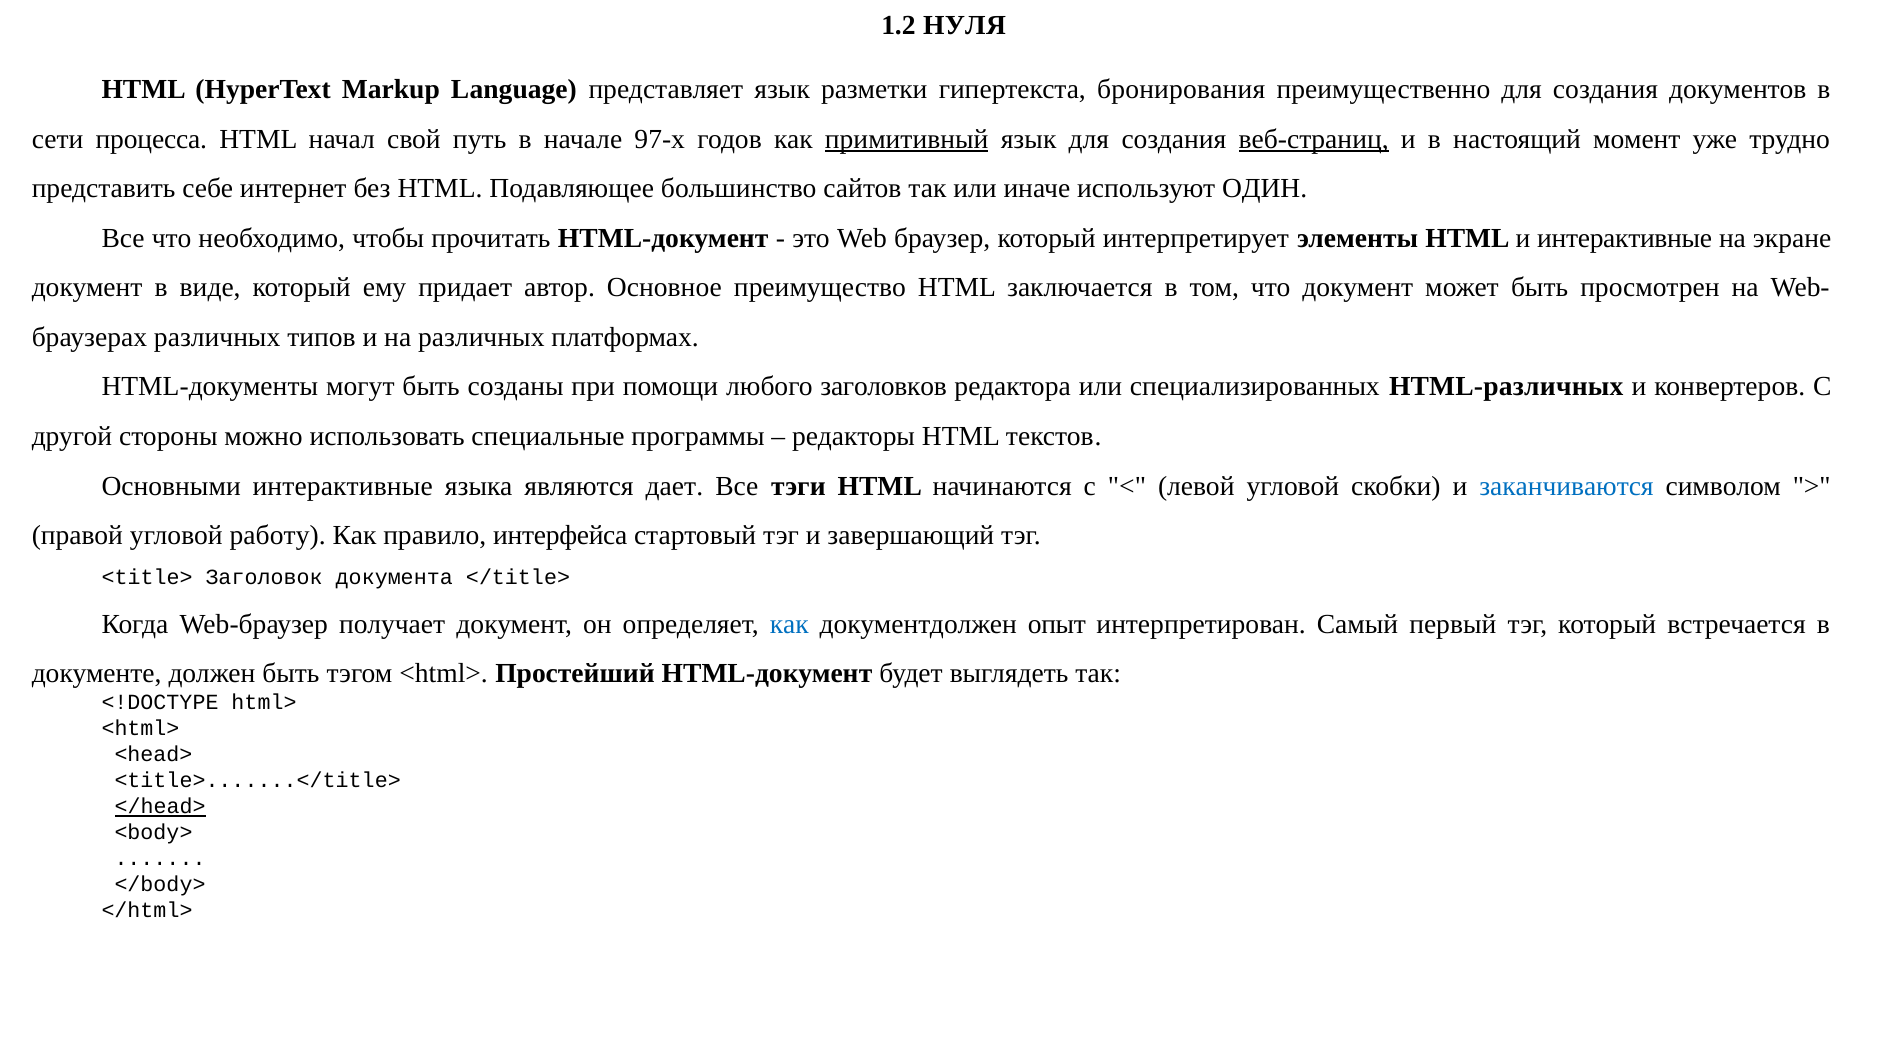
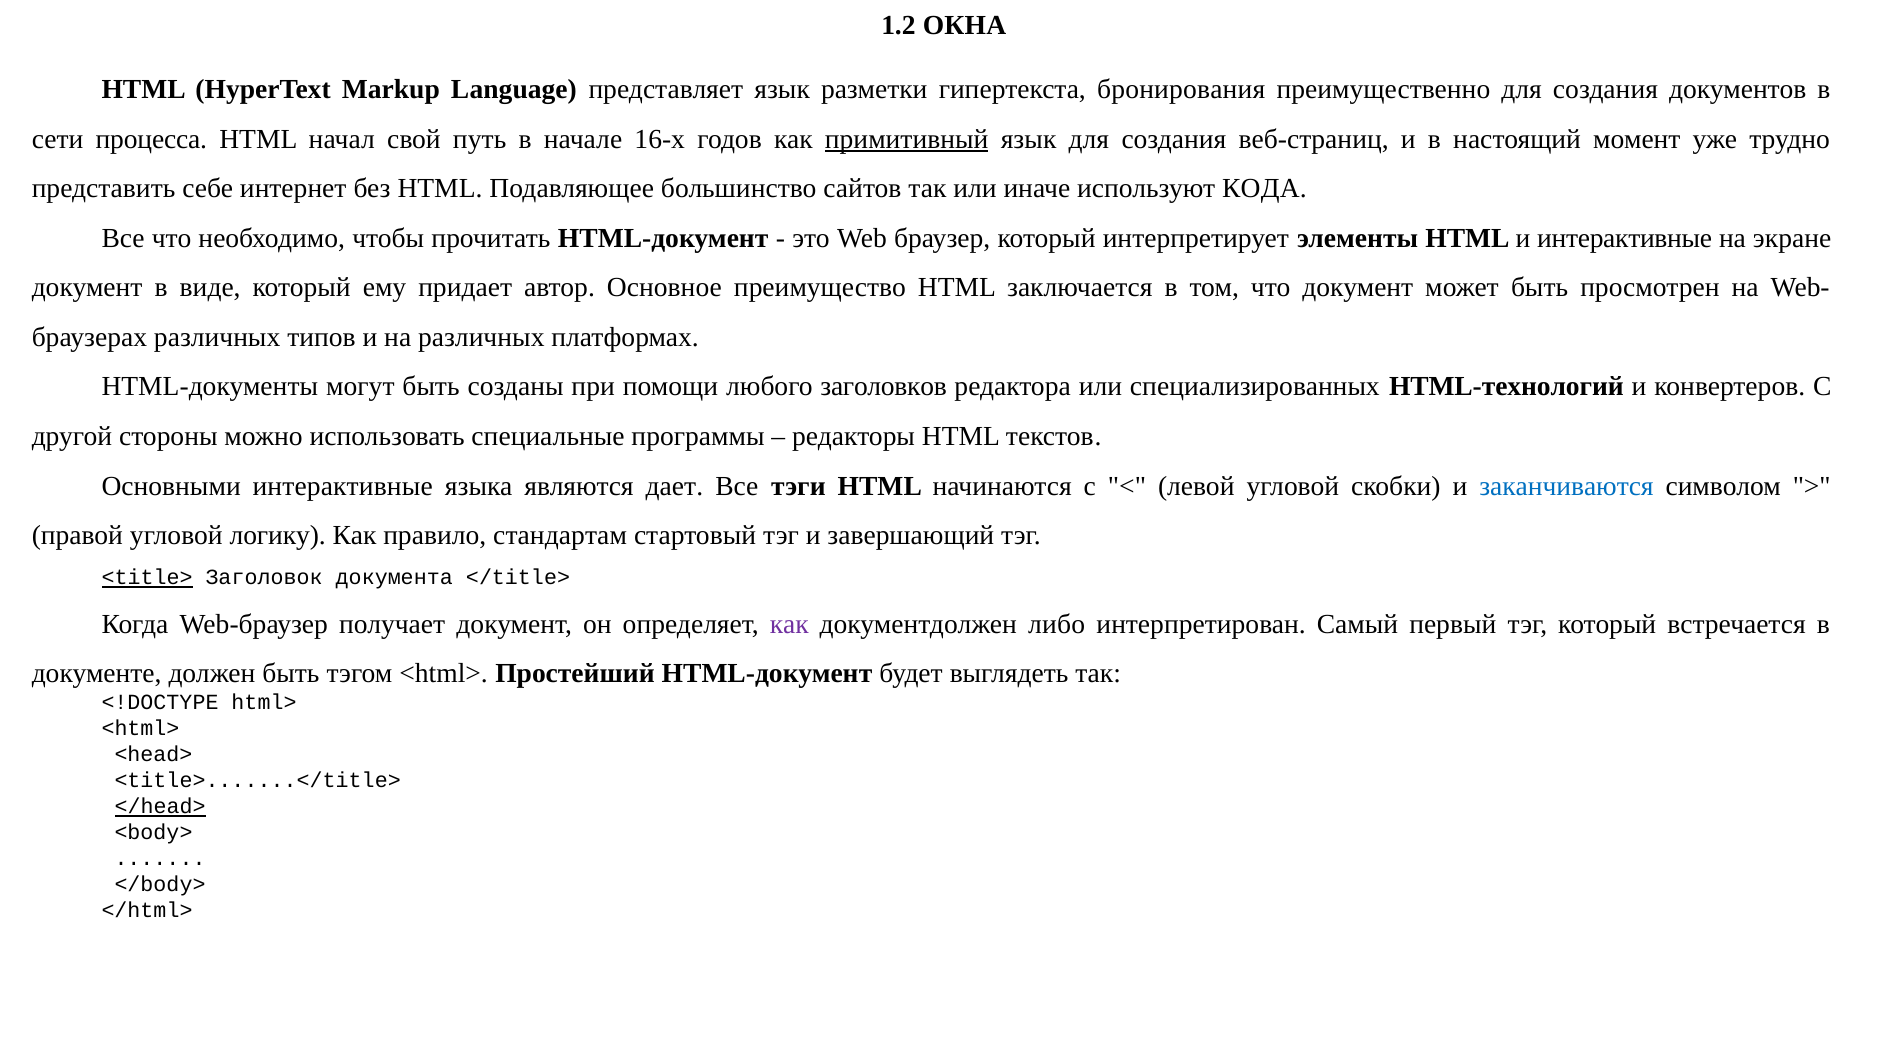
НУЛЯ: НУЛЯ -> ОКНА (964, 25)
97-х: 97-х -> 16-х (660, 139)
веб-страниц underline: present -> none (1314, 139)
ОДИН: ОДИН -> КОДА (1265, 189)
HTML-различных: HTML-различных -> HTML-технологий (1506, 387)
работу: работу -> логику (278, 536)
интерфейса: интерфейса -> стандартам (560, 536)
<title> underline: none -> present (147, 578)
как colour: blue -> purple (789, 624)
опыт: опыт -> либо (1057, 624)
